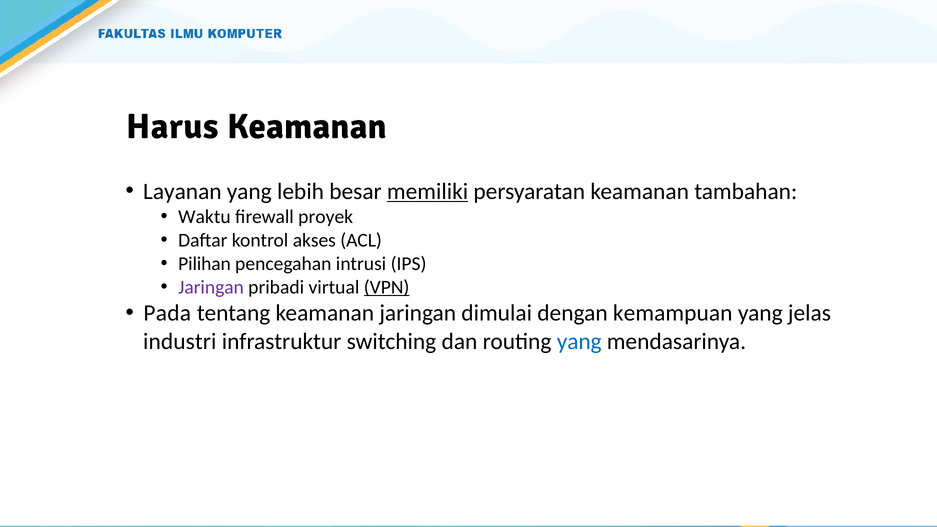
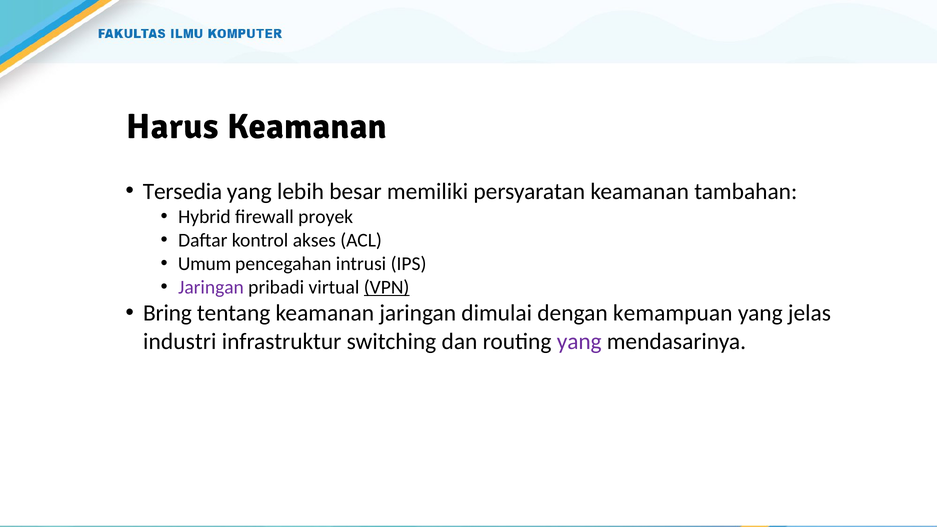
Layanan: Layanan -> Tersedia (182, 191)
memiliki underline: present -> none (428, 191)
Waktu: Waktu -> Hybrid (204, 217)
Pilihan: Pilihan -> Umum (205, 264)
Pada: Pada -> Bring (167, 313)
yang colour: blue -> purple (579, 341)
